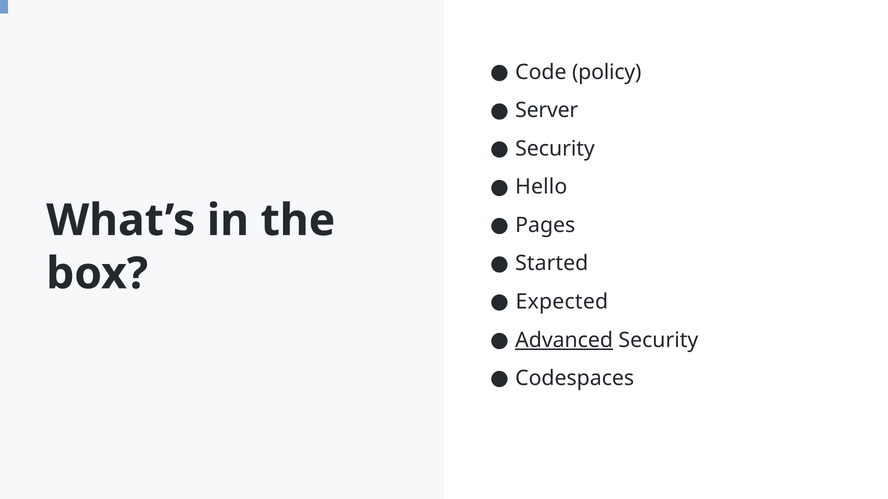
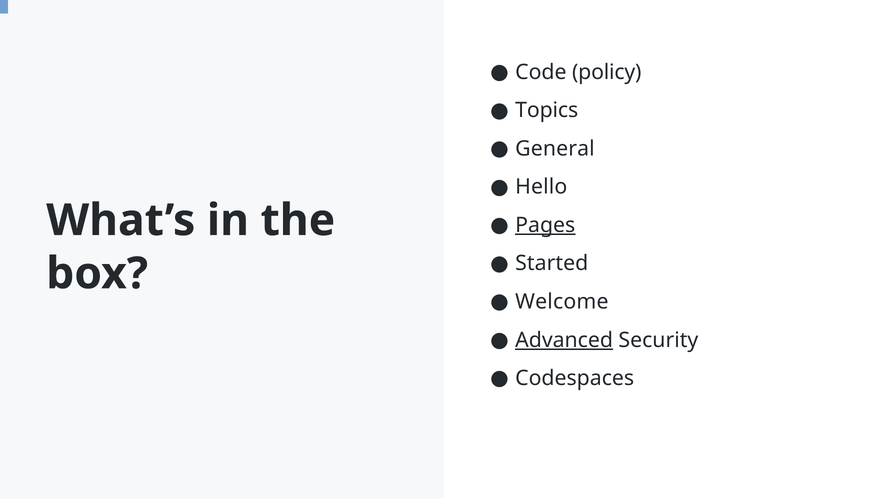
Server: Server -> Topics (547, 110)
Security: Security -> General (555, 149)
Pages underline: none -> present (545, 225)
Expected: Expected -> Welcome (562, 302)
